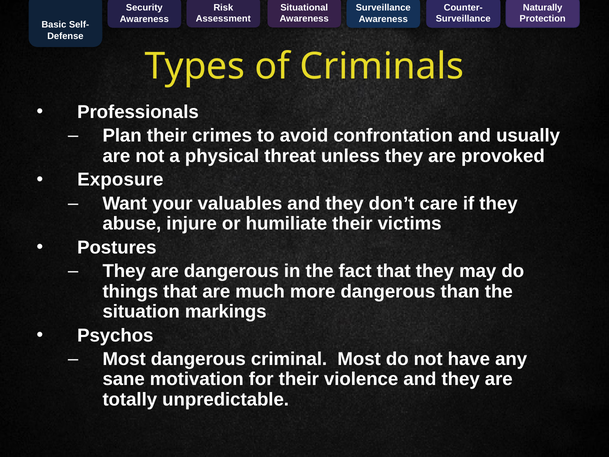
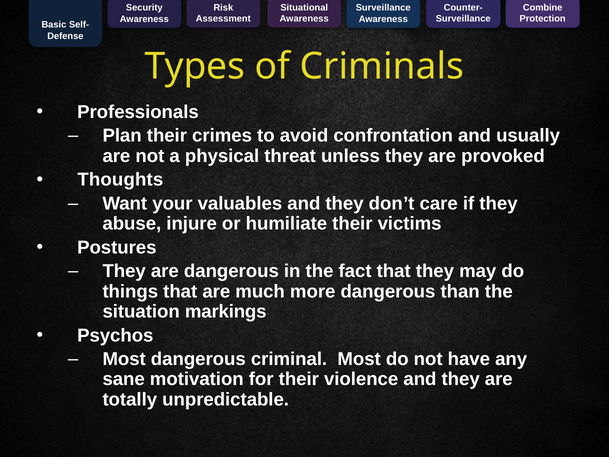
Naturally: Naturally -> Combine (543, 8)
Exposure: Exposure -> Thoughts (120, 180)
